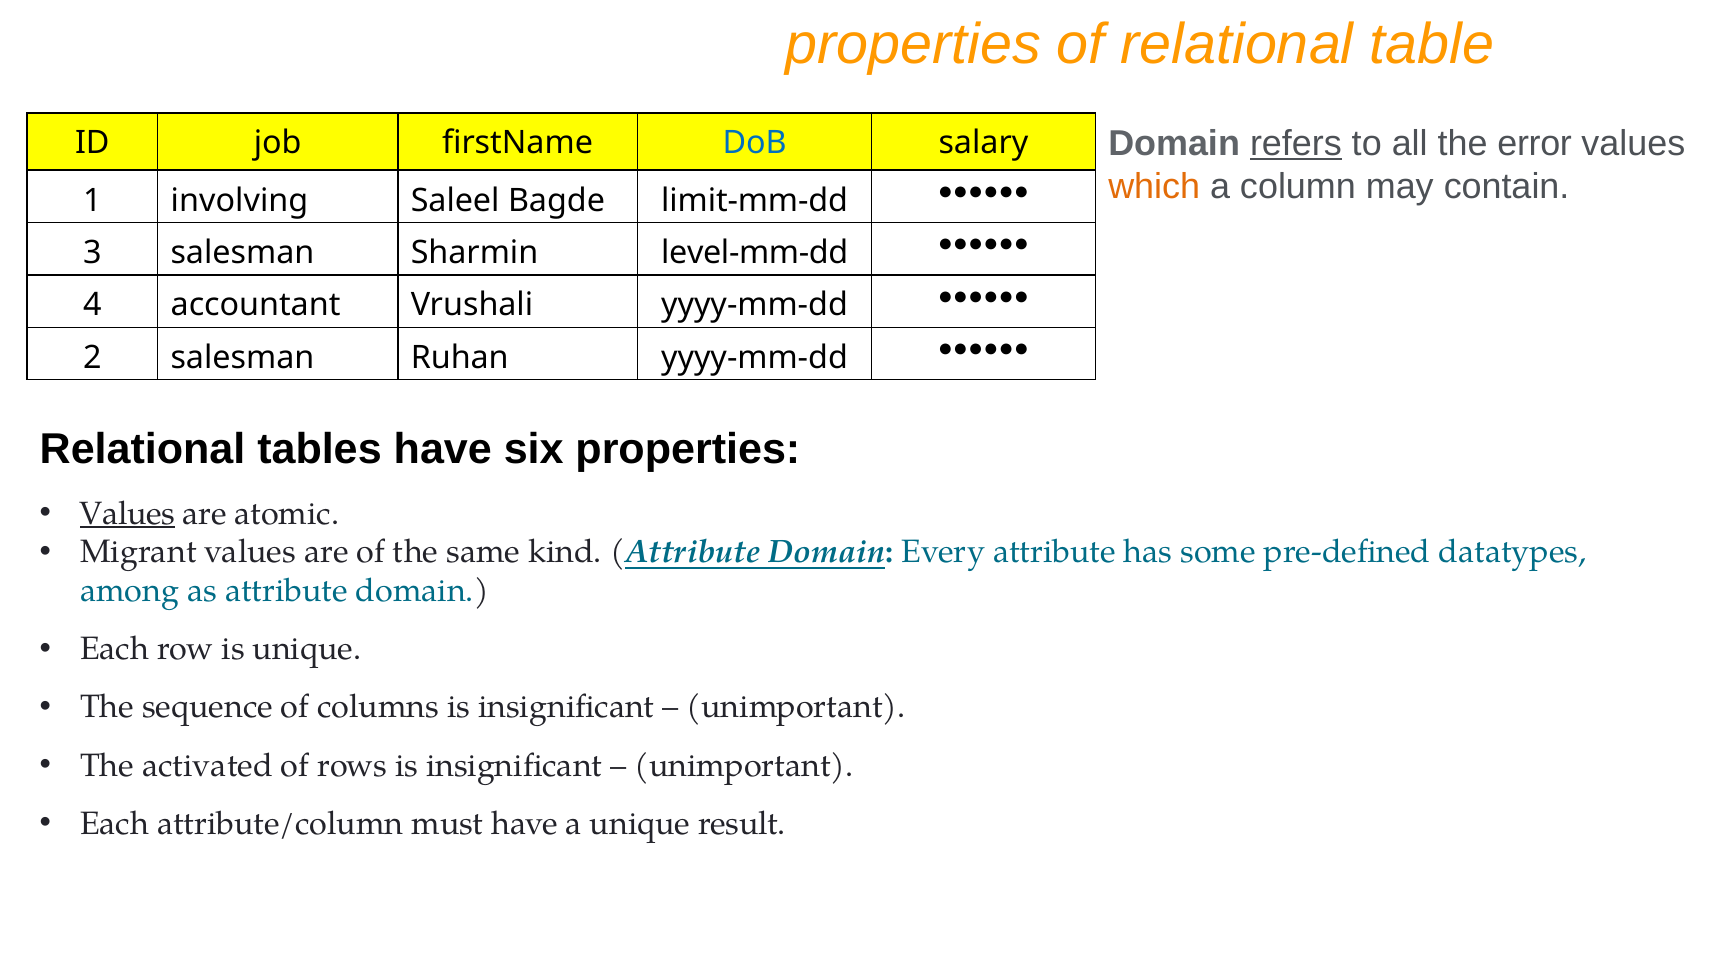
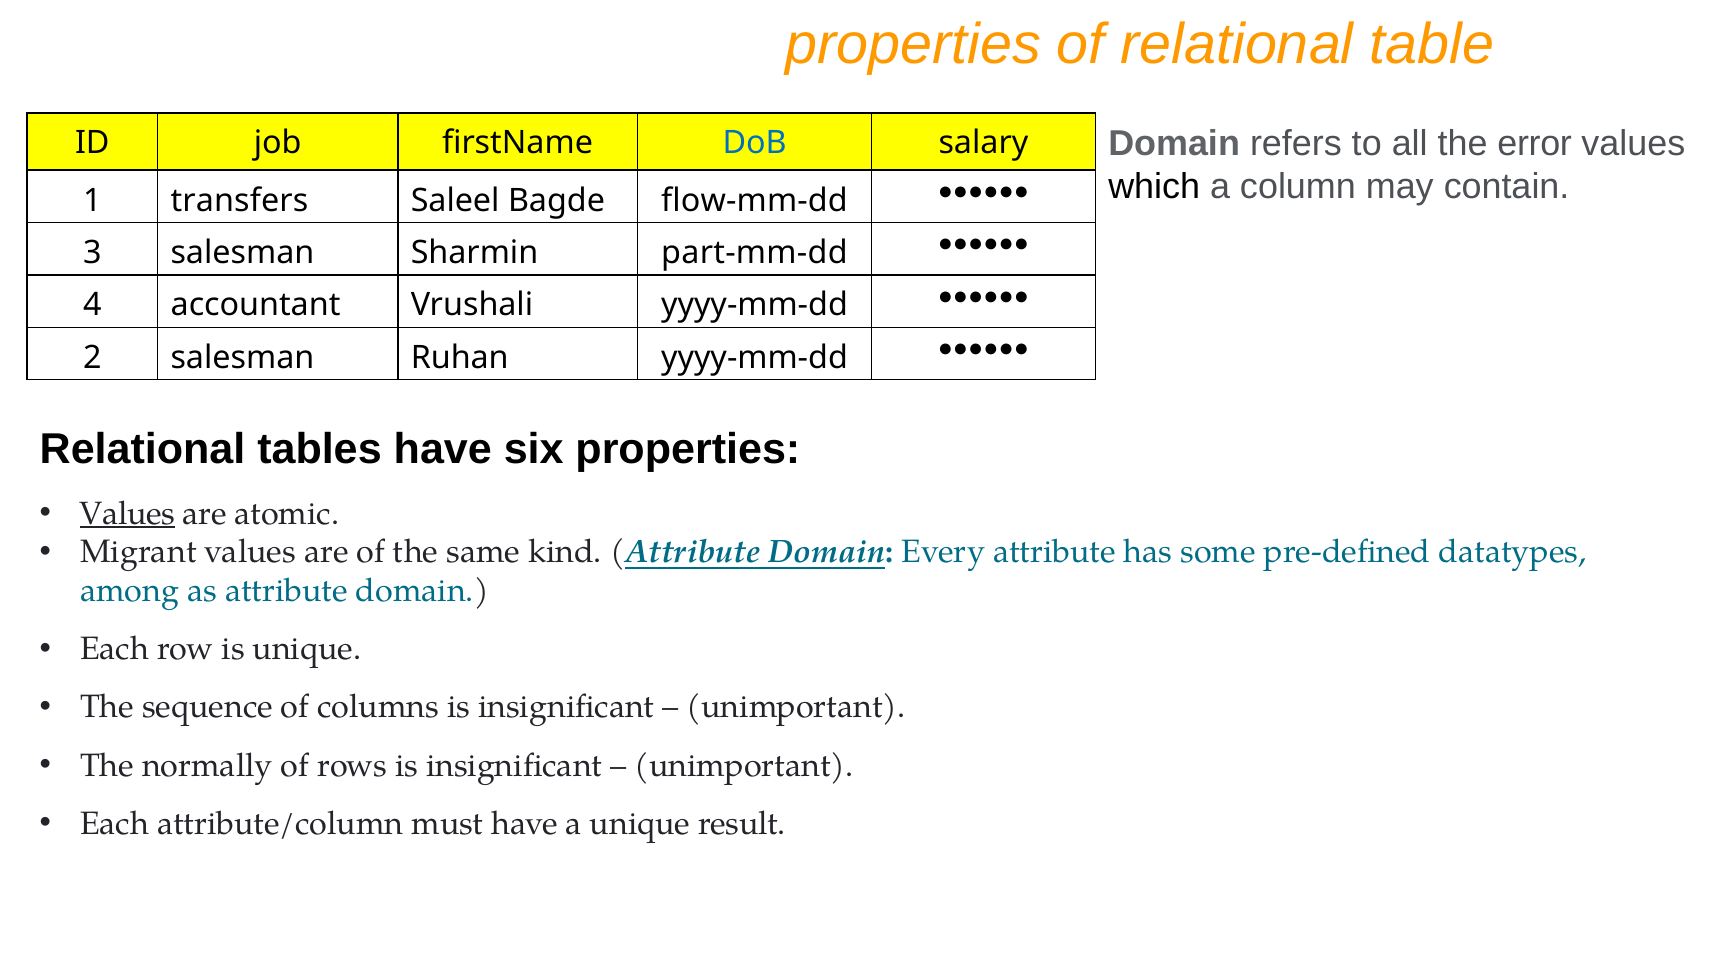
refers underline: present -> none (1296, 143)
which colour: orange -> black (1154, 187)
involving: involving -> transfers (239, 200)
limit-mm-dd: limit-mm-dd -> flow-mm-dd (754, 200)
level-mm-dd: level-mm-dd -> part-mm-dd (754, 253)
activated: activated -> normally (207, 766)
